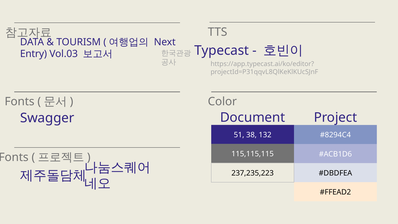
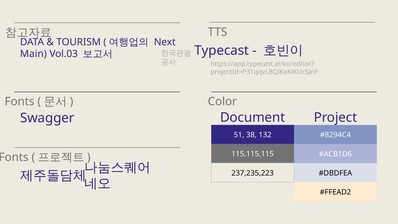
Entry: Entry -> Main (33, 54)
